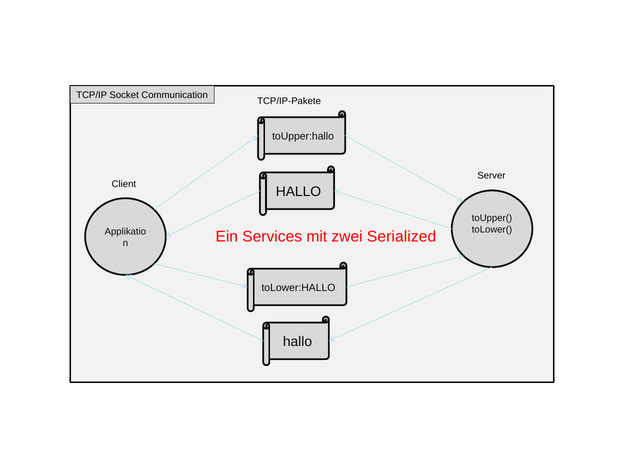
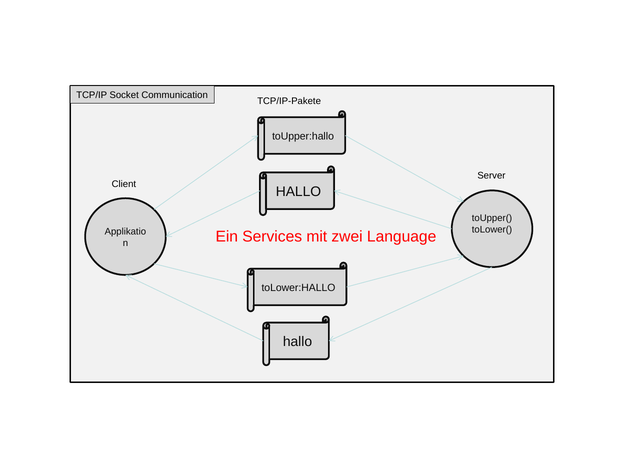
Serialized: Serialized -> Language (402, 237)
